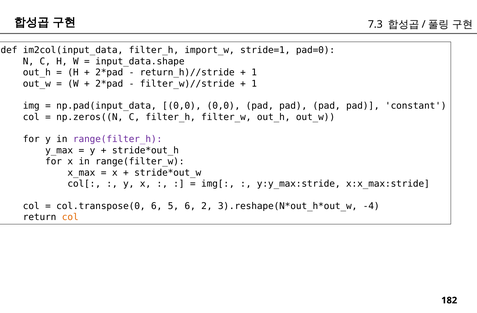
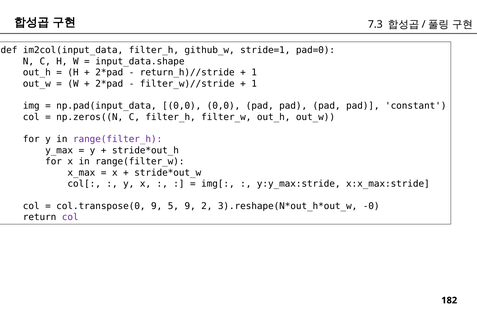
import_w: import_w -> github_w (210, 50)
col.transpose(0 6: 6 -> 9 (157, 206)
5 6: 6 -> 9 (190, 206)
-4: -4 -> -0 (371, 206)
col colour: orange -> purple (70, 217)
